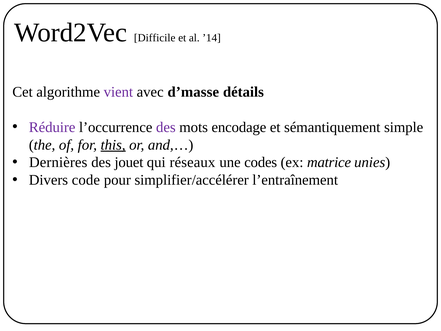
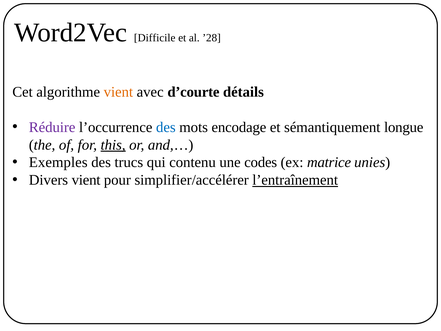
’14: ’14 -> ’28 (212, 38)
vient colour: purple -> orange (118, 92)
d’masse: d’masse -> d’courte (193, 92)
des colour: purple -> blue (166, 127)
simple: simple -> longue (404, 127)
Dernières: Dernières -> Exemples (58, 162)
jouet: jouet -> trucs (129, 162)
réseaux: réseaux -> contenu (193, 162)
Divers code: code -> vient (86, 180)
l’entraînement underline: none -> present (295, 180)
